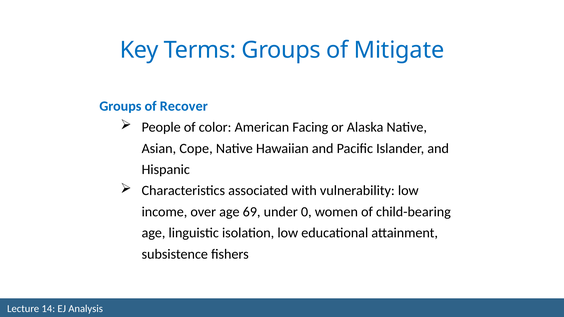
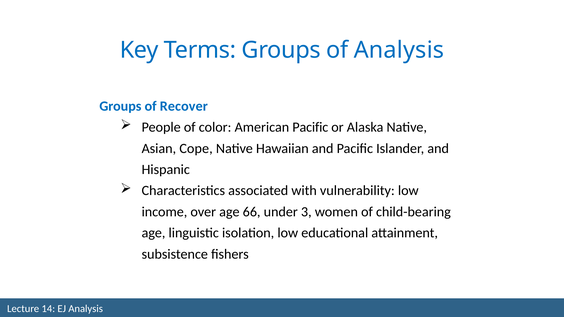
of Mitigate: Mitigate -> Analysis (399, 50)
American Facing: Facing -> Pacific (310, 127)
69: 69 -> 66 (252, 212)
0: 0 -> 3 (306, 212)
